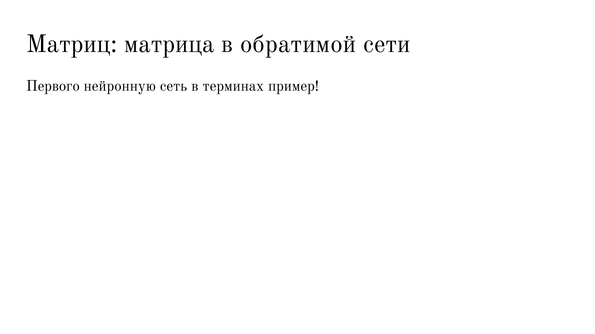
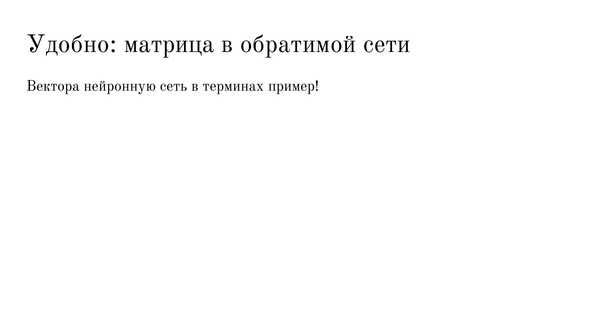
Матриц: Матриц -> Удобно (72, 44)
Первого: Первого -> Вектора (53, 86)
